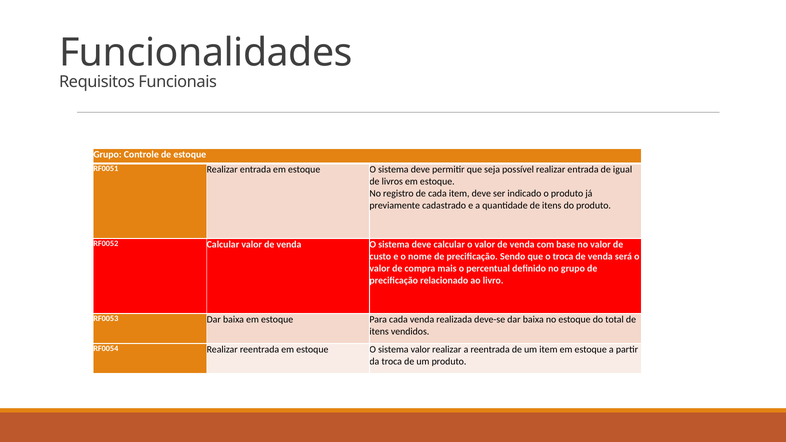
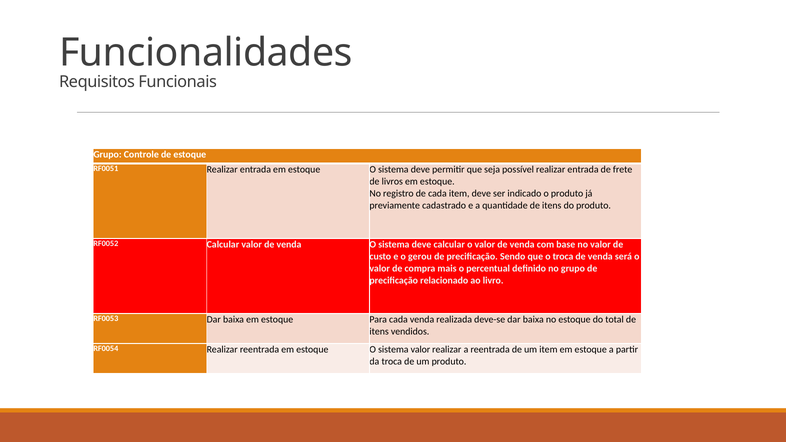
igual: igual -> frete (623, 170)
nome: nome -> gerou (420, 257)
